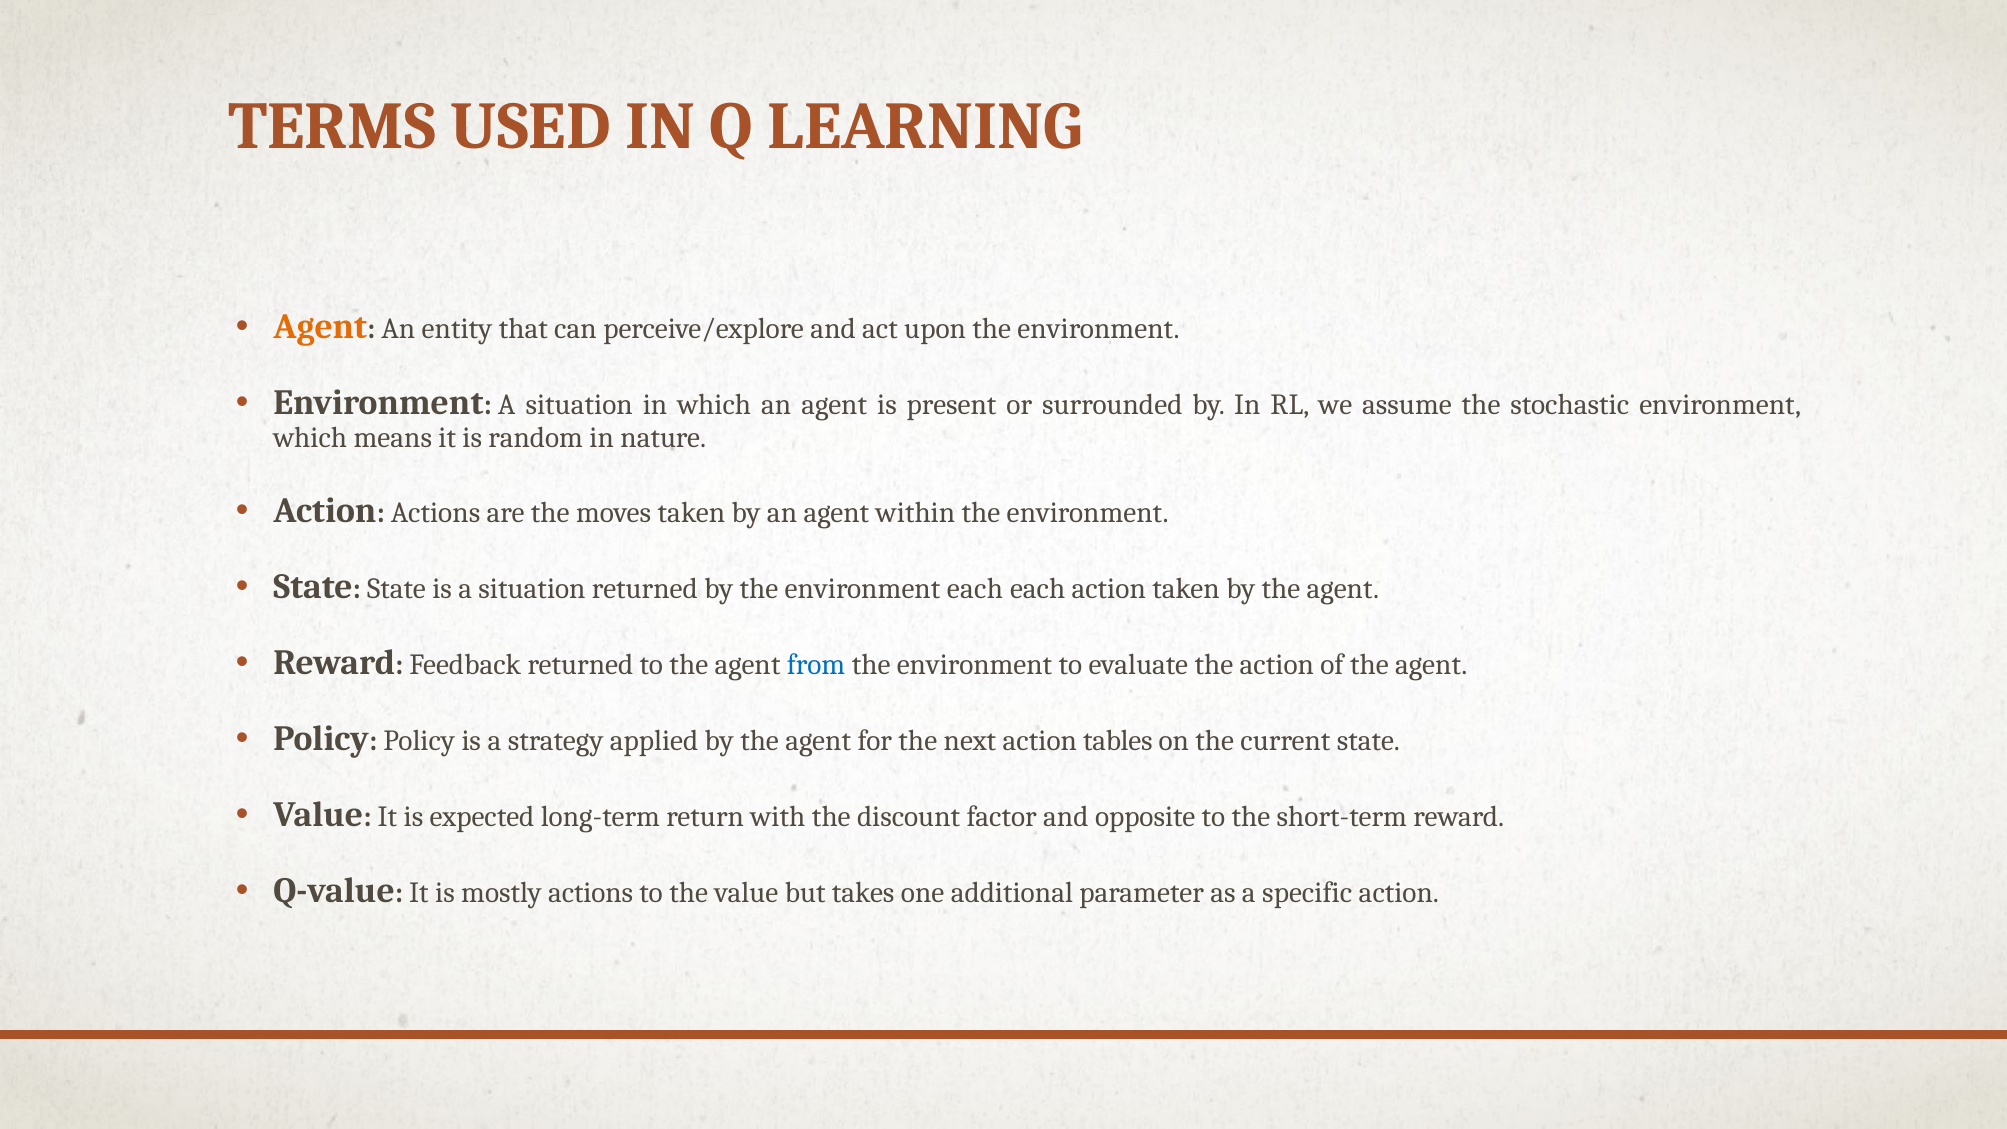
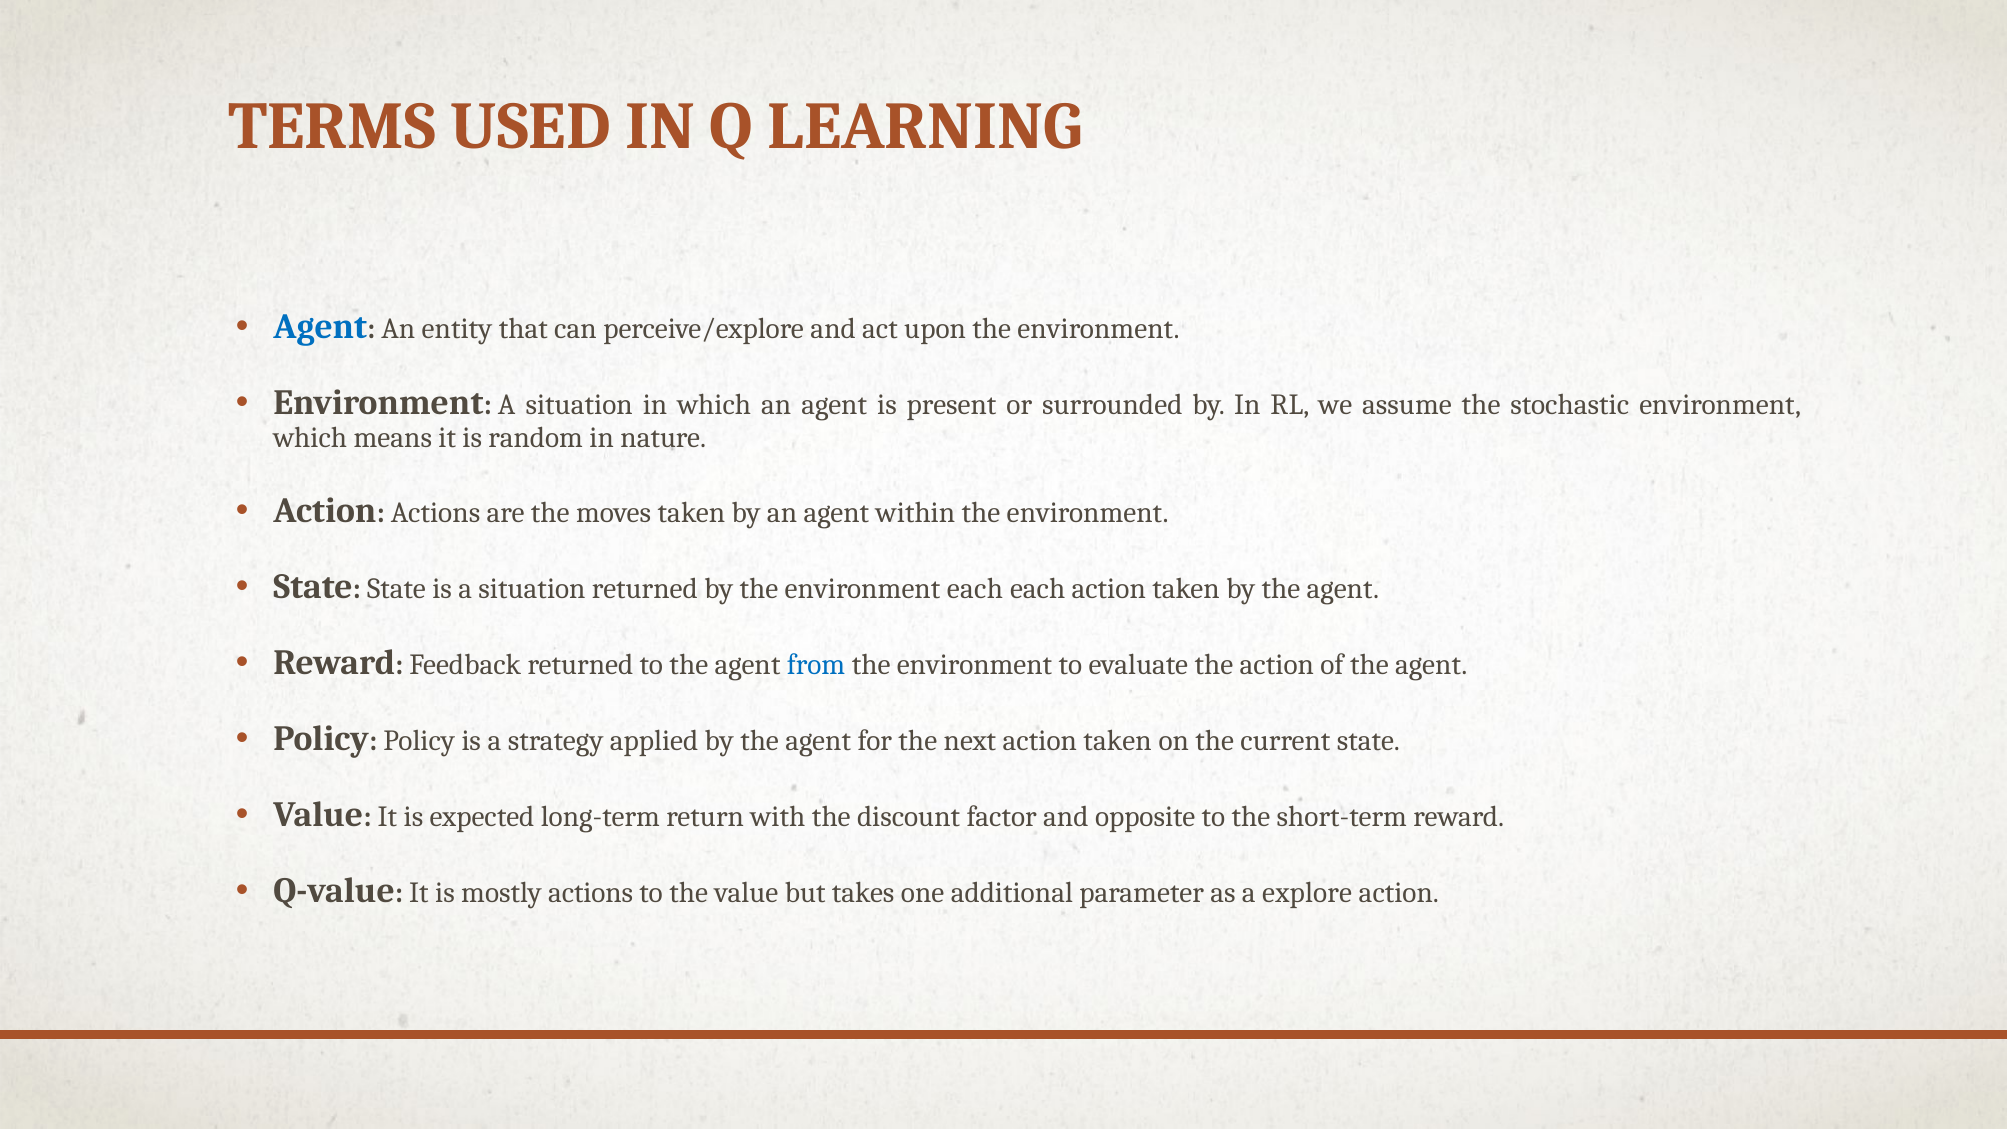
Agent colour: orange -> blue (320, 327)
next action tables: tables -> taken (1118, 741)
specific: specific -> explore (1307, 893)
